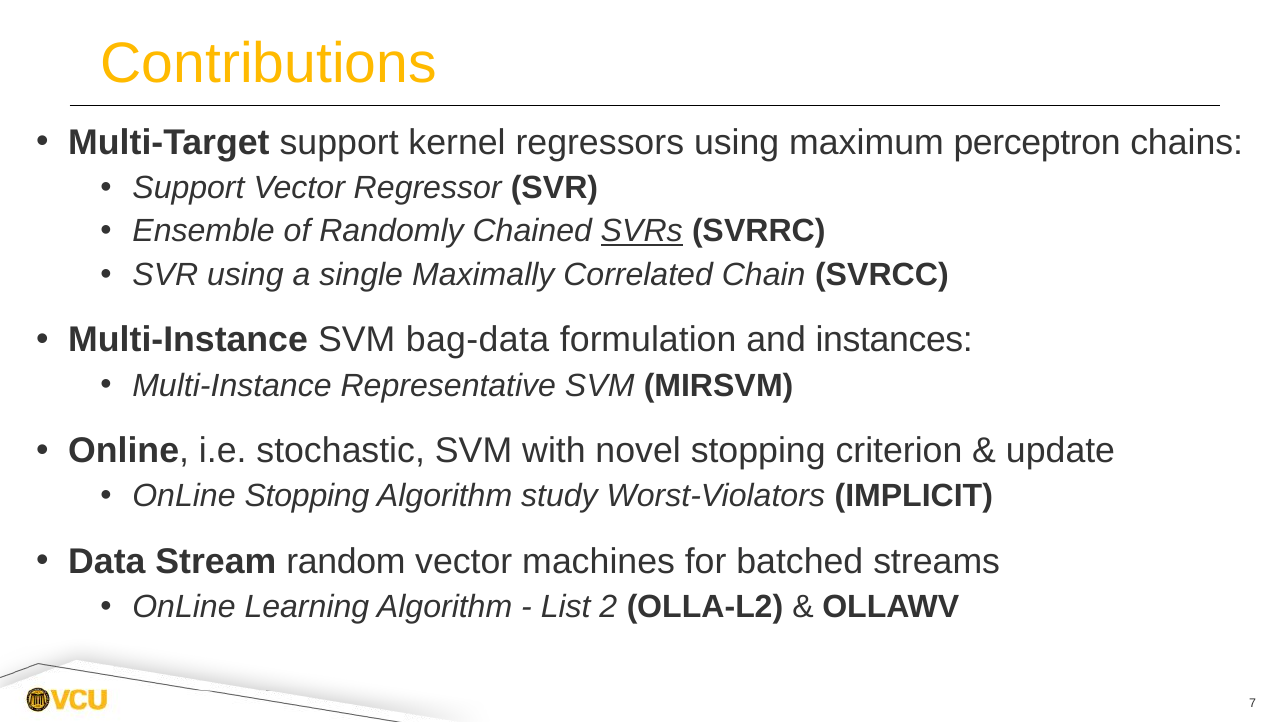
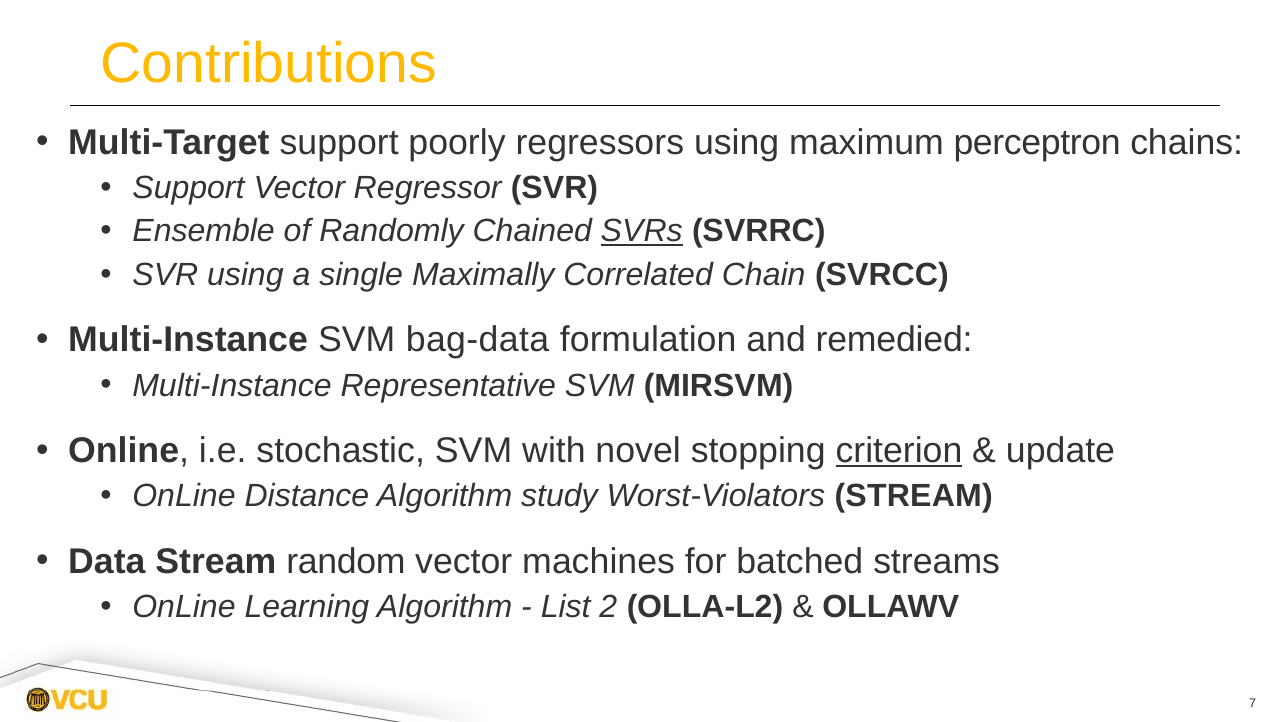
kernel: kernel -> poorly (457, 142)
instances: instances -> remedied (894, 340)
criterion underline: none -> present (899, 451)
OnLine Stopping: Stopping -> Distance (307, 496)
Worst-Violators IMPLICIT: IMPLICIT -> STREAM (914, 496)
